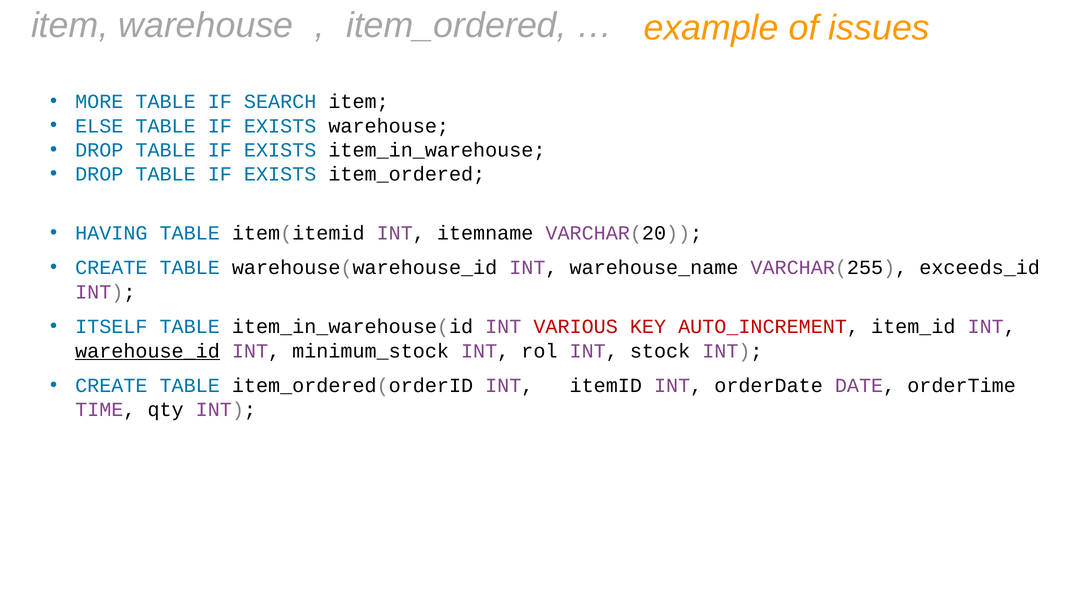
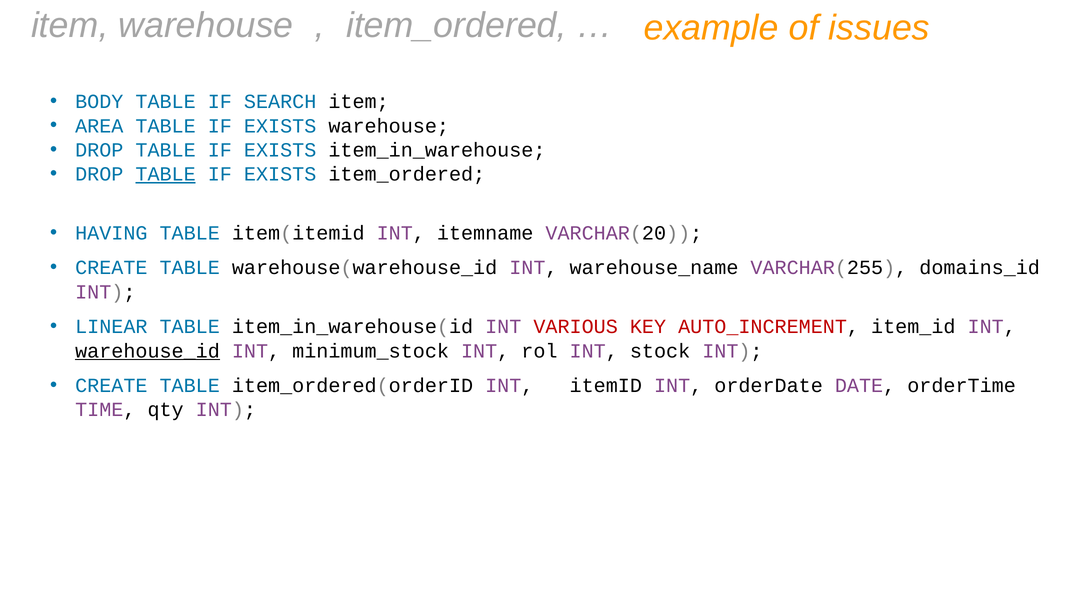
MORE: MORE -> BODY (99, 102)
ELSE: ELSE -> AREA (99, 126)
TABLE underline: none -> present (166, 174)
exceeds_id: exceeds_id -> domains_id (980, 268)
ITSELF: ITSELF -> LINEAR (111, 327)
